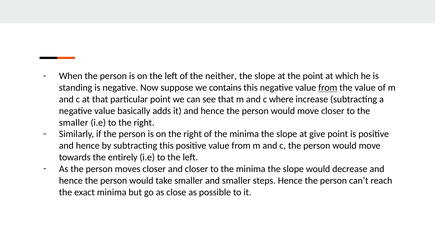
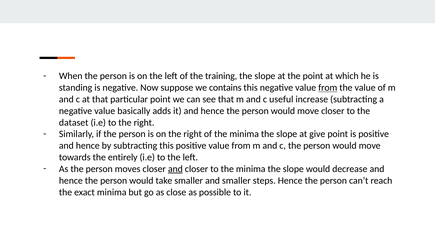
neither: neither -> training (221, 76)
where: where -> useful (281, 99)
smaller: smaller -> dataset (74, 122)
and underline: none -> present (175, 169)
